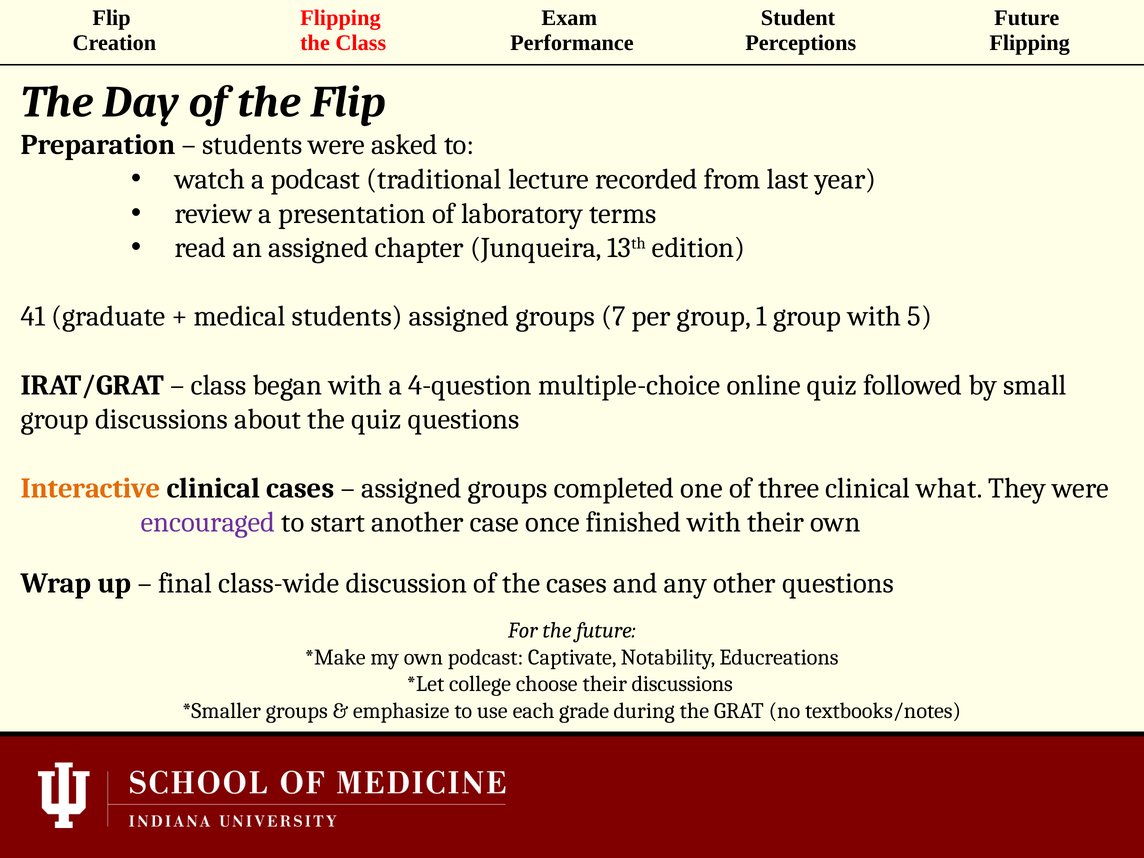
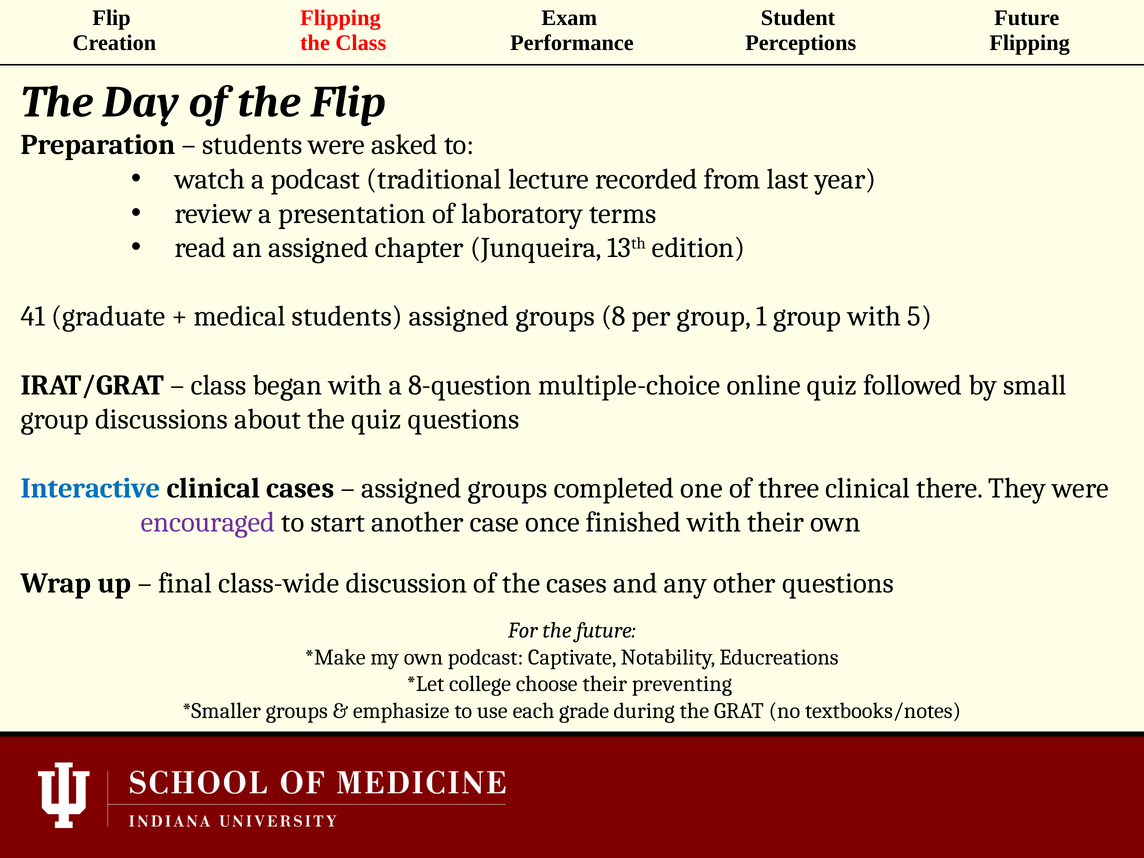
7: 7 -> 8 (613, 317)
4-question: 4-question -> 8-question (470, 385)
Interactive colour: orange -> blue (91, 488)
what: what -> there (950, 488)
their discussions: discussions -> preventing (682, 684)
